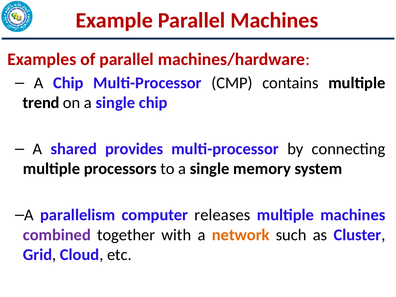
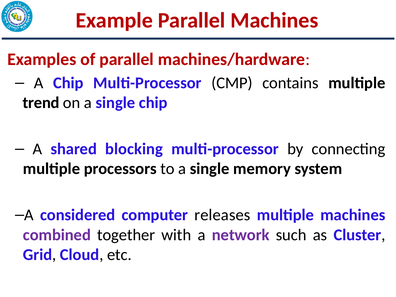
provides: provides -> blocking (134, 149)
parallelism: parallelism -> considered (78, 215)
network colour: orange -> purple (241, 235)
